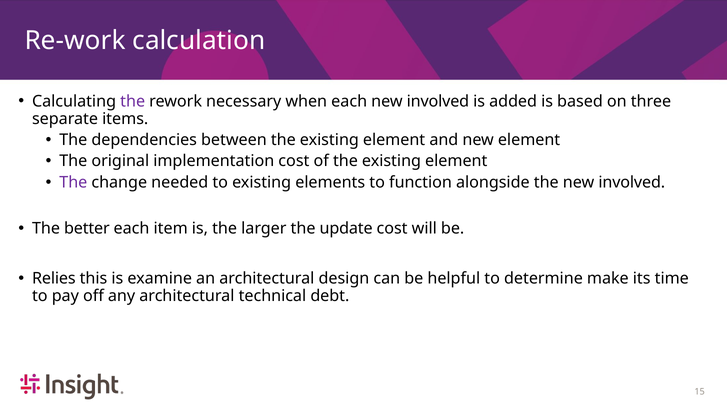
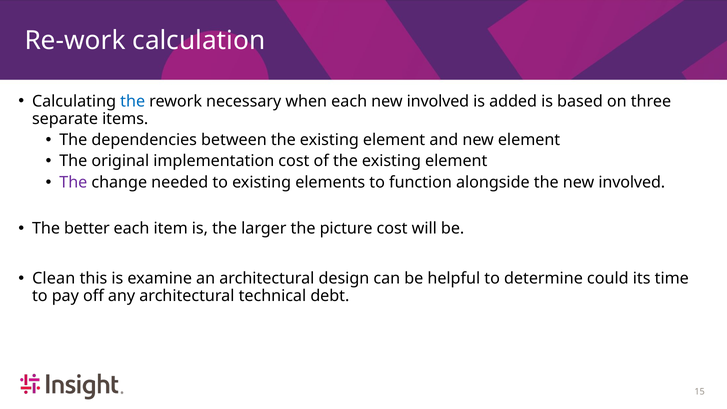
the colour: purple -> blue (133, 101)
update: update -> picture (346, 229)
Relies: Relies -> Clean (54, 279)
make: make -> could (608, 279)
